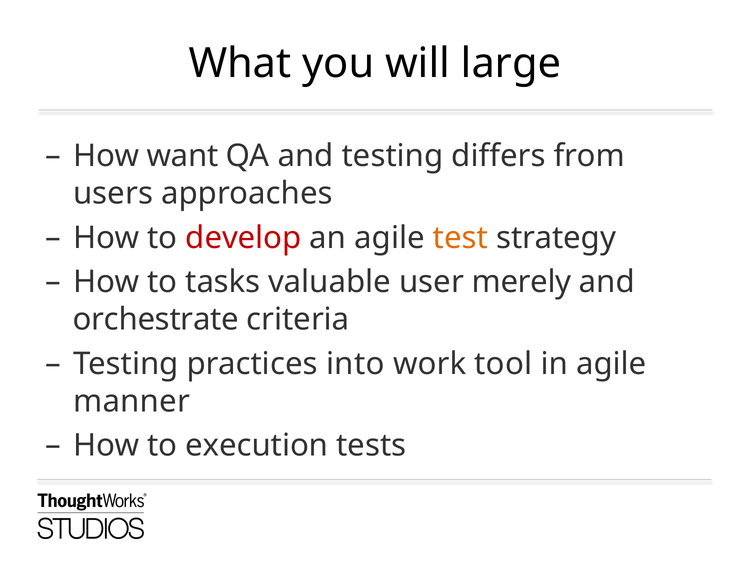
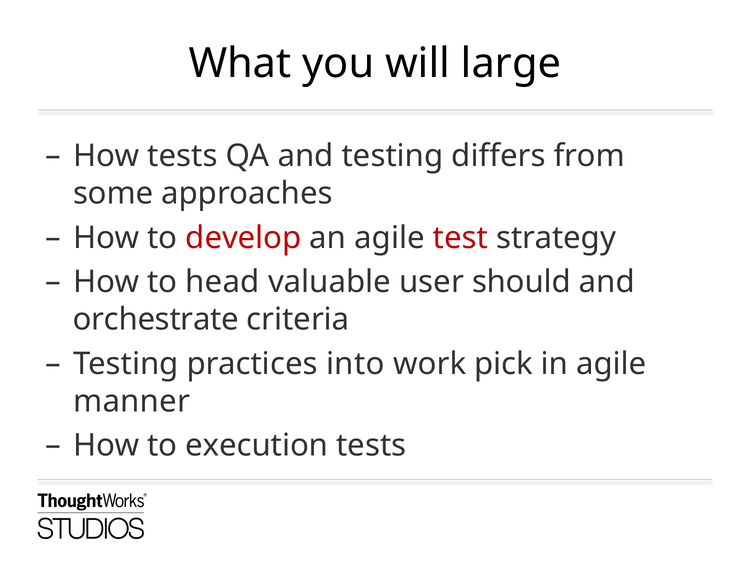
How want: want -> tests (182, 156)
users: users -> some (113, 193)
test colour: orange -> red (460, 238)
tasks: tasks -> head (223, 282)
merely: merely -> should (521, 282)
tool: tool -> pick (503, 363)
